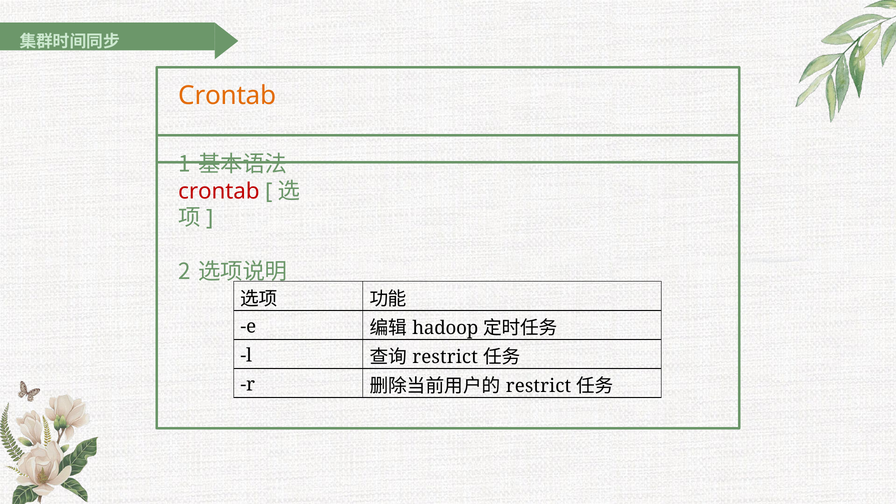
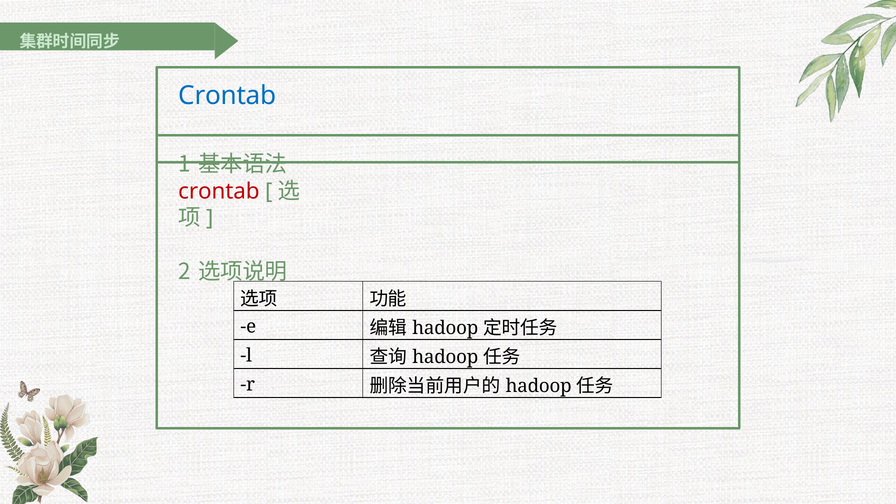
Crontab colour: orange -> blue (227, 95)
restrict: restrict -> hadoop (445, 357)
restrict: restrict -> hadoop (539, 386)
